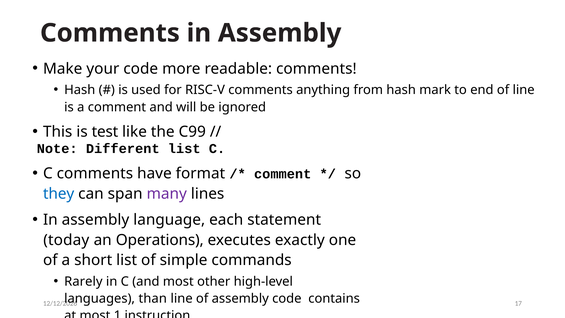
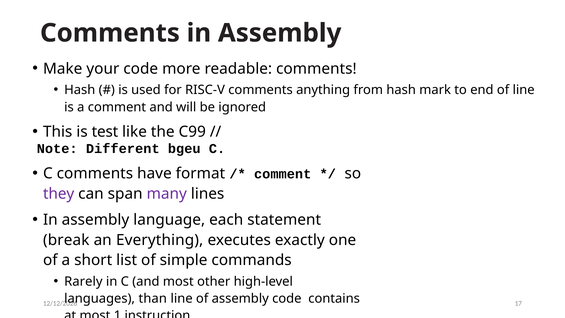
Different list: list -> bgeu (184, 148)
they colour: blue -> purple (59, 194)
today: today -> break (66, 240)
an Operations: Operations -> Everything (160, 240)
